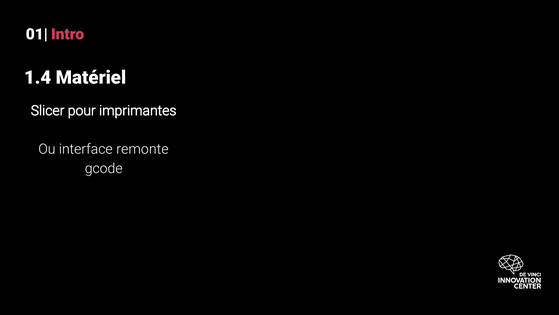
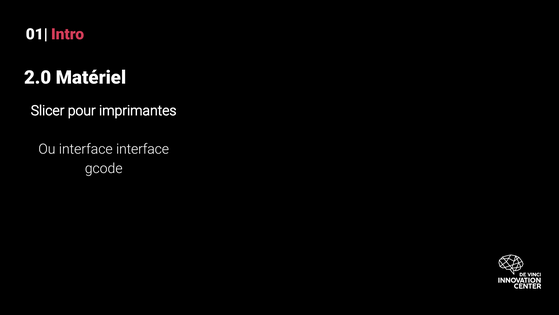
1.4: 1.4 -> 2.0 (38, 78)
interface remonte: remonte -> interface (143, 149)
